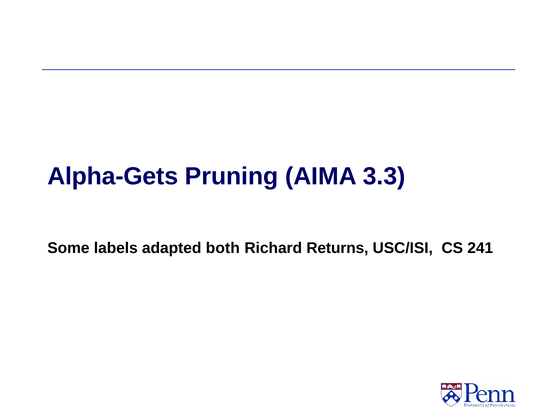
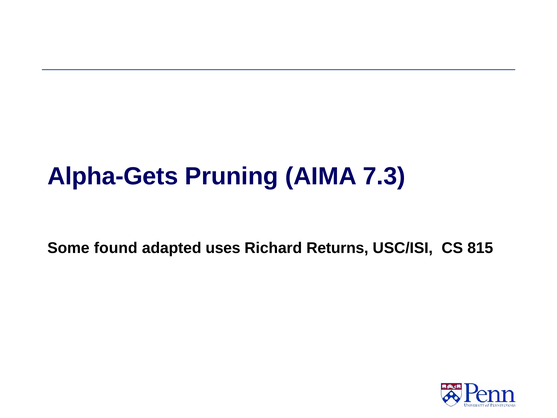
3.3: 3.3 -> 7.3 (384, 176)
labels: labels -> found (116, 248)
both: both -> uses (223, 248)
241: 241 -> 815 (480, 248)
